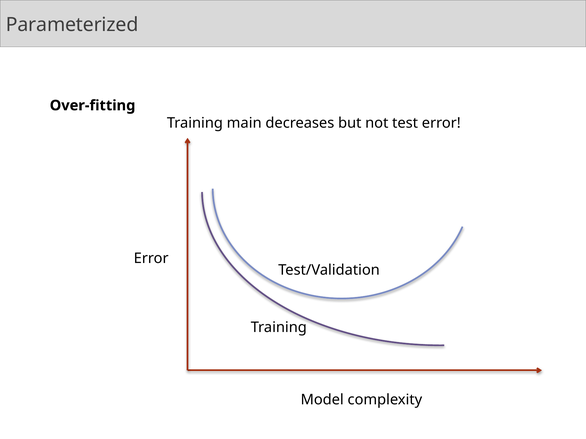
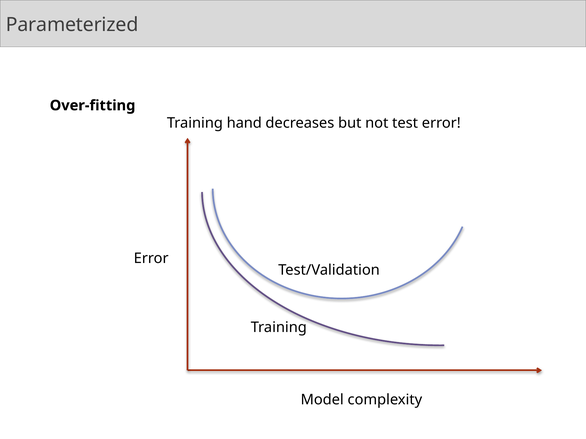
main: main -> hand (244, 123)
